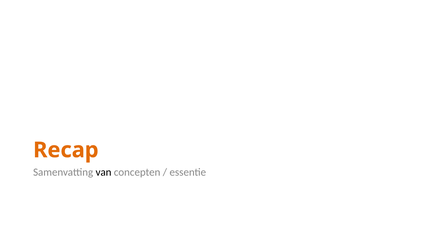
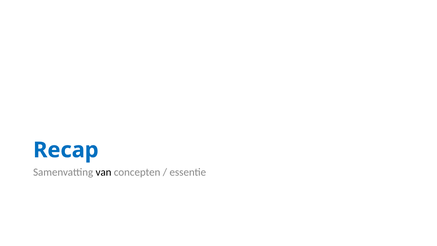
Recap colour: orange -> blue (66, 150)
